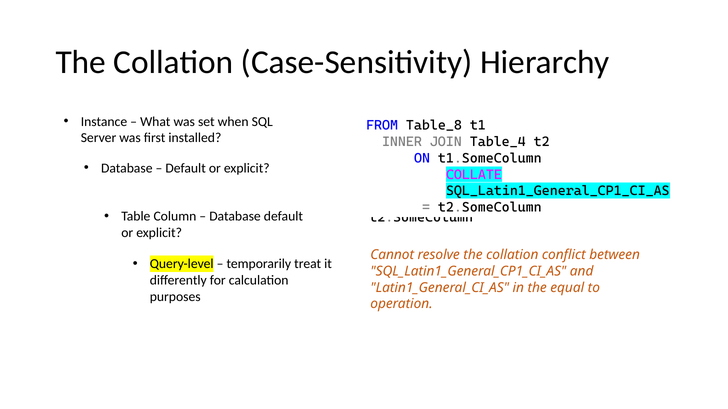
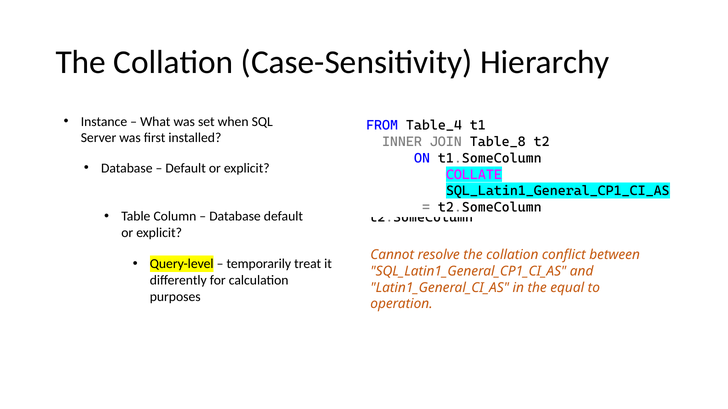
Table_8: Table_8 -> Table_4 (434, 126)
Table_4: Table_4 -> Table_8 (498, 142)
